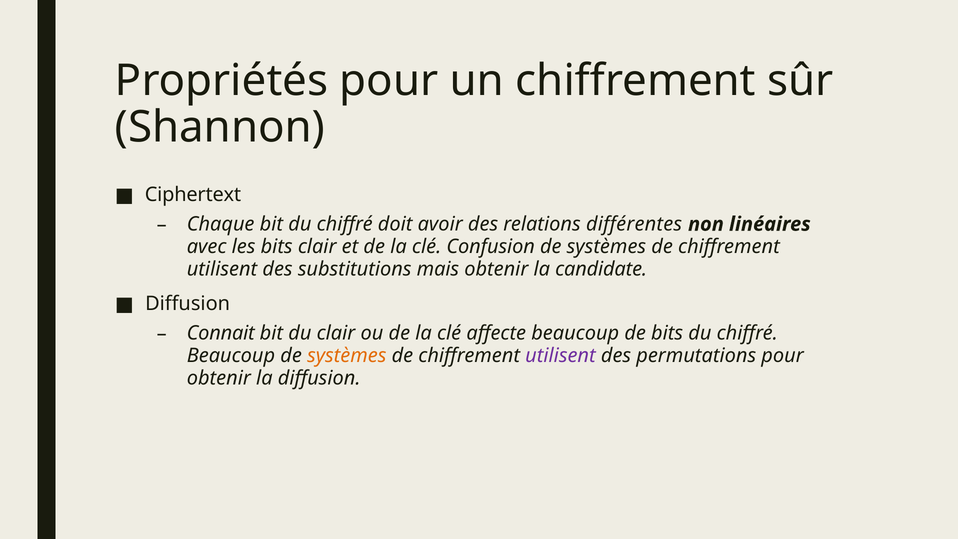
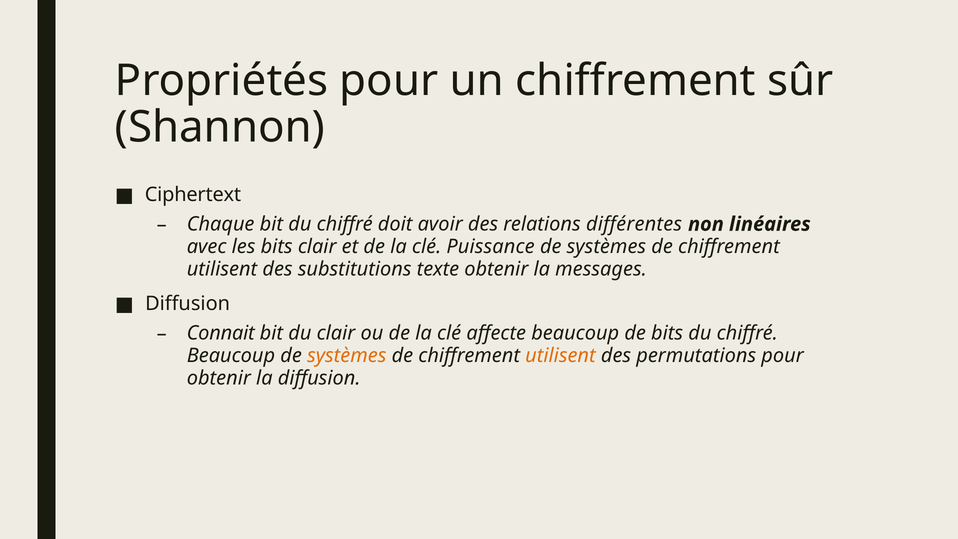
Confusion: Confusion -> Puissance (491, 247)
mais: mais -> texte (438, 269)
candidate: candidate -> messages (601, 269)
utilisent colour: purple -> orange (560, 356)
